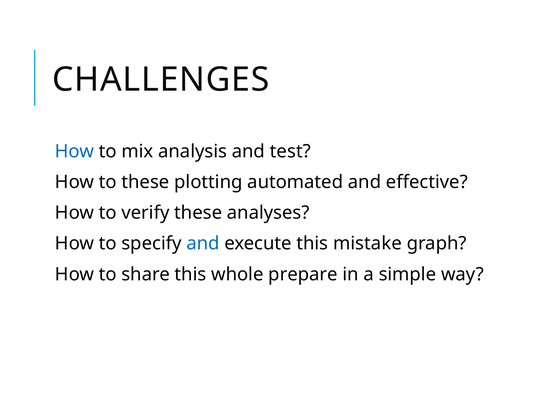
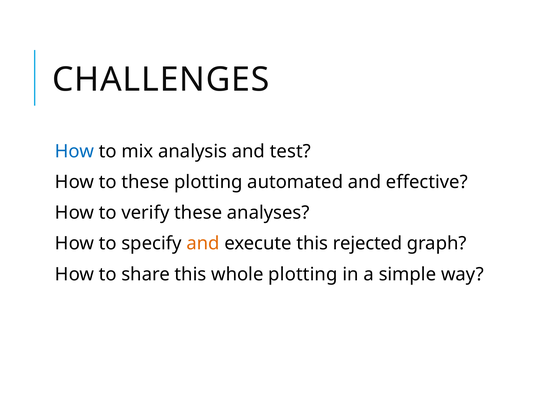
and colour: blue -> orange (203, 244)
mistake: mistake -> rejected (368, 244)
whole prepare: prepare -> plotting (303, 274)
